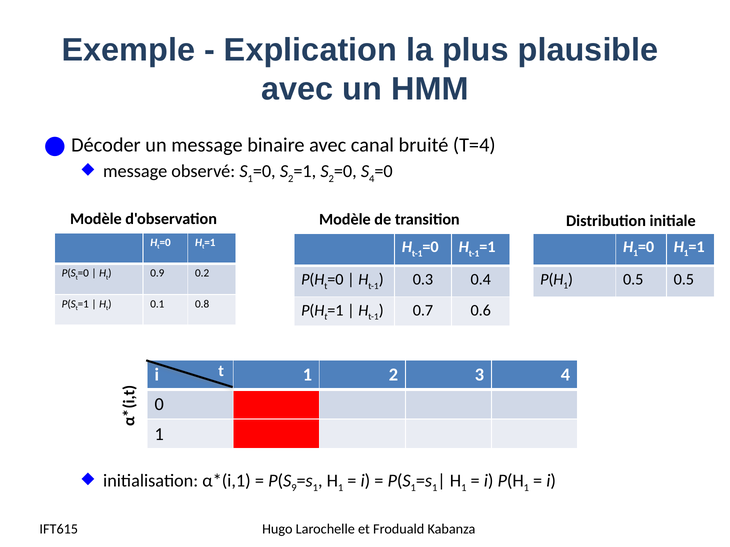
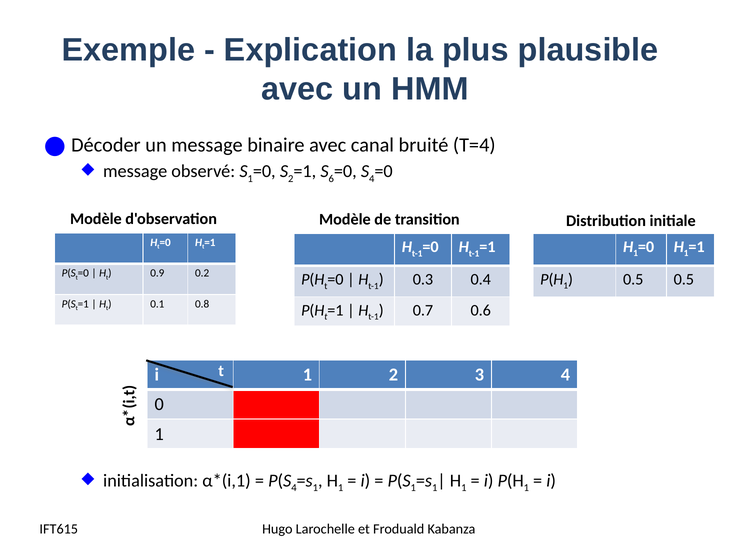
2: 2 -> 6 (331, 179)
9: 9 -> 4 (294, 488)
